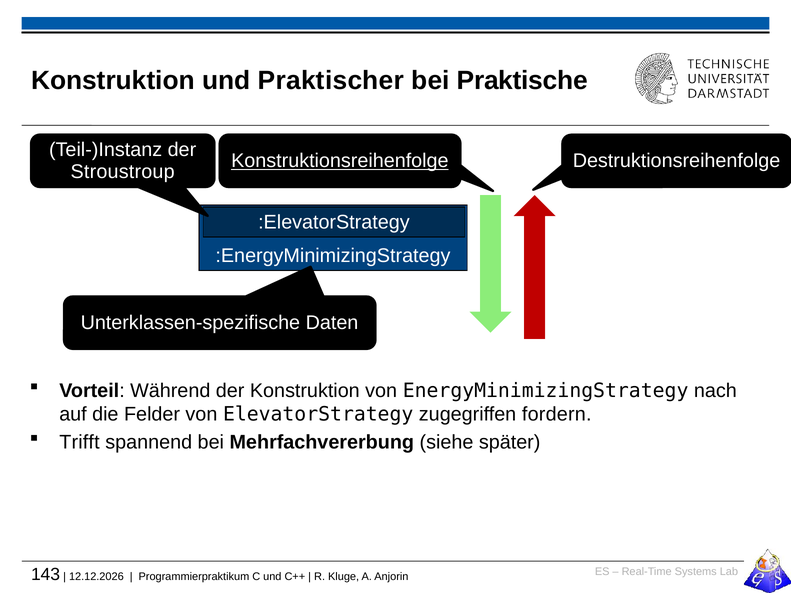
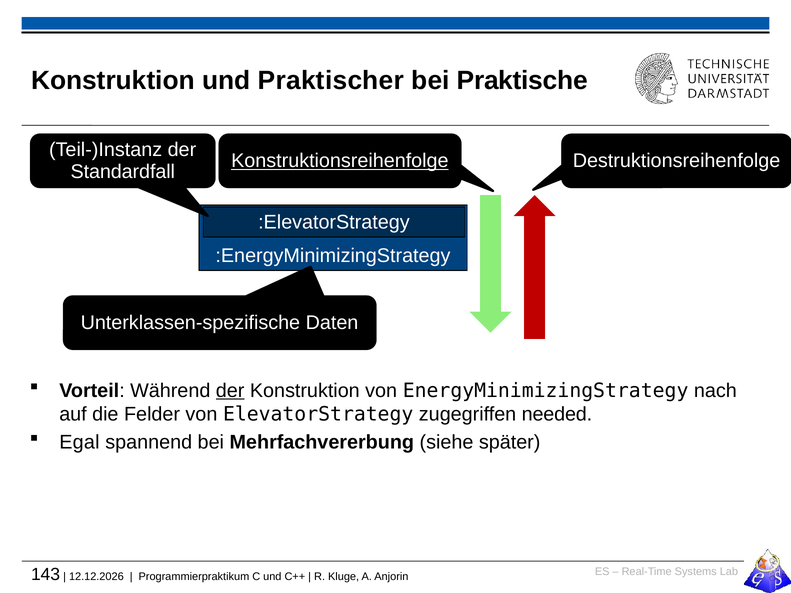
Stroustroup: Stroustroup -> Standardfall (123, 172)
der underline: none -> present (230, 391)
fordern: fordern -> needed (557, 414)
Trifft: Trifft -> Egal (79, 442)
